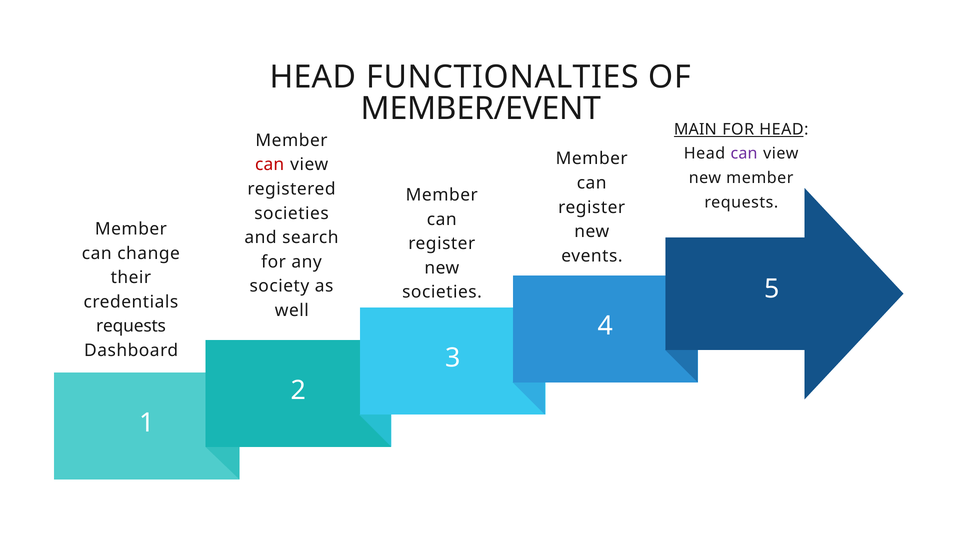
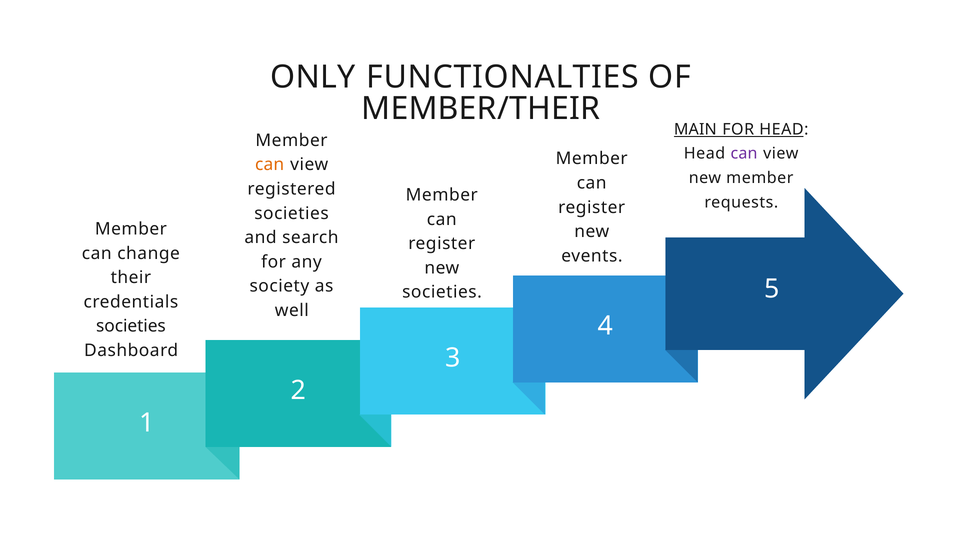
HEAD: HEAD -> ONLY (313, 77)
MEMBER/EVENT: MEMBER/EVENT -> MEMBER/THEIR (481, 108)
can colour: red -> orange (270, 165)
requests: requests -> societies (131, 326)
